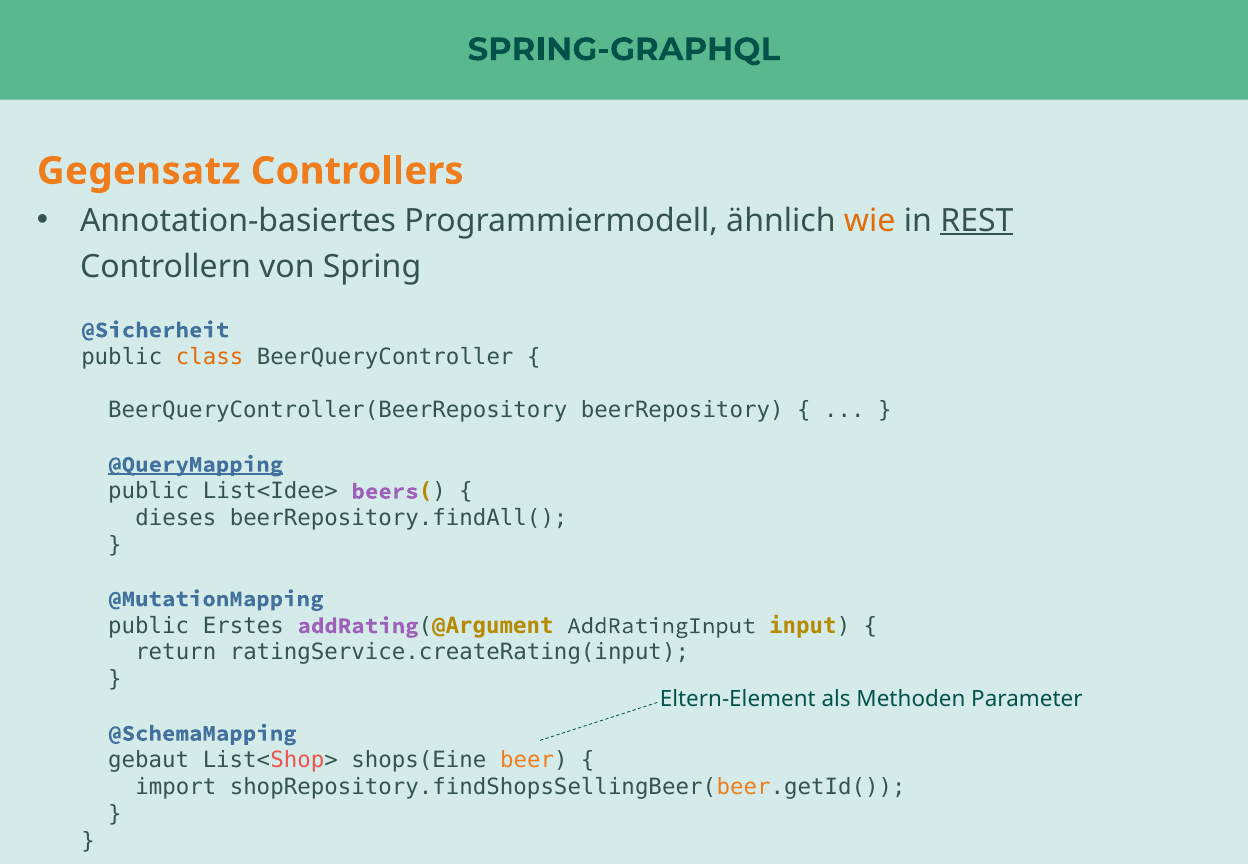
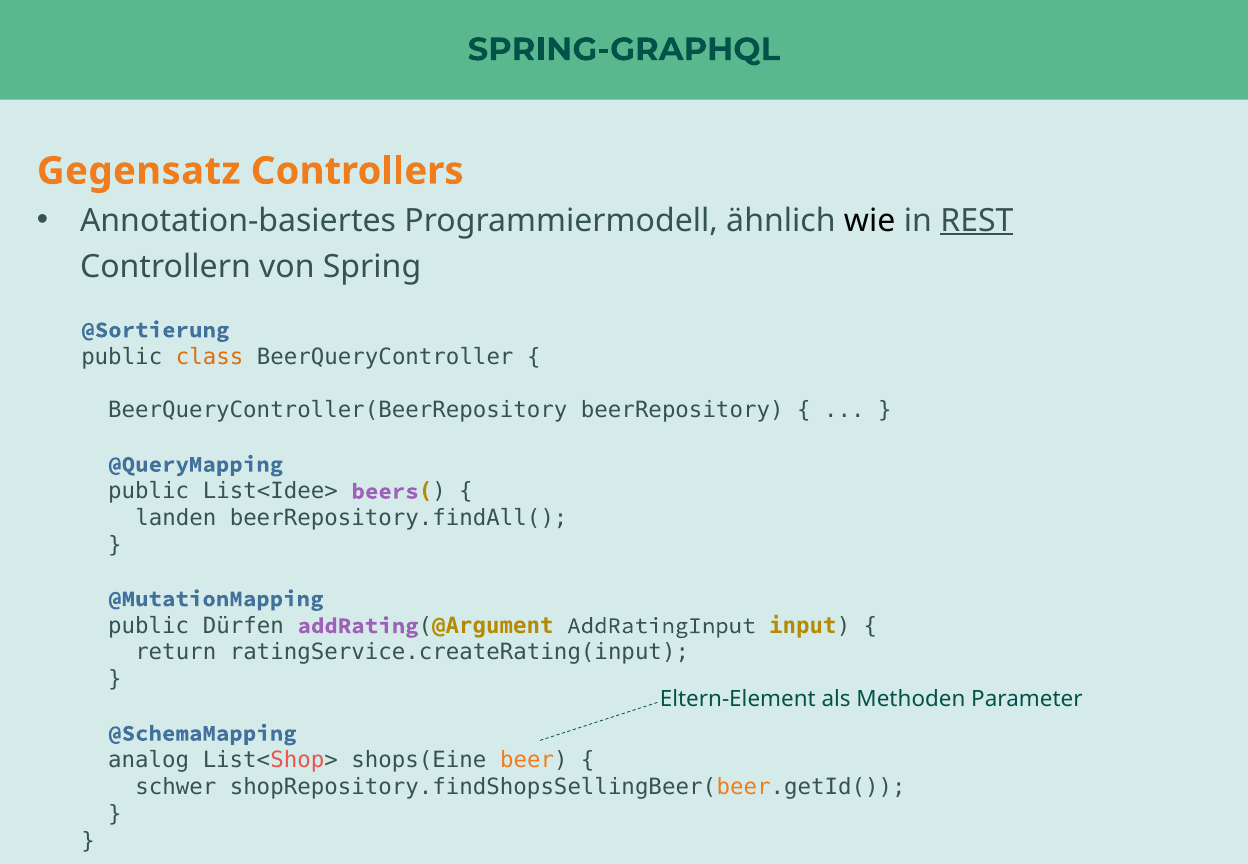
wie colour: orange -> black (870, 221)
@Sicherheit: @Sicherheit -> @Sortierung (155, 330)
@QueryMapping underline: present -> none (196, 464)
dieses: dieses -> landen (176, 518)
Erstes: Erstes -> Dürfen (243, 626)
gebaut: gebaut -> analog (149, 760)
import: import -> schwer (176, 787)
